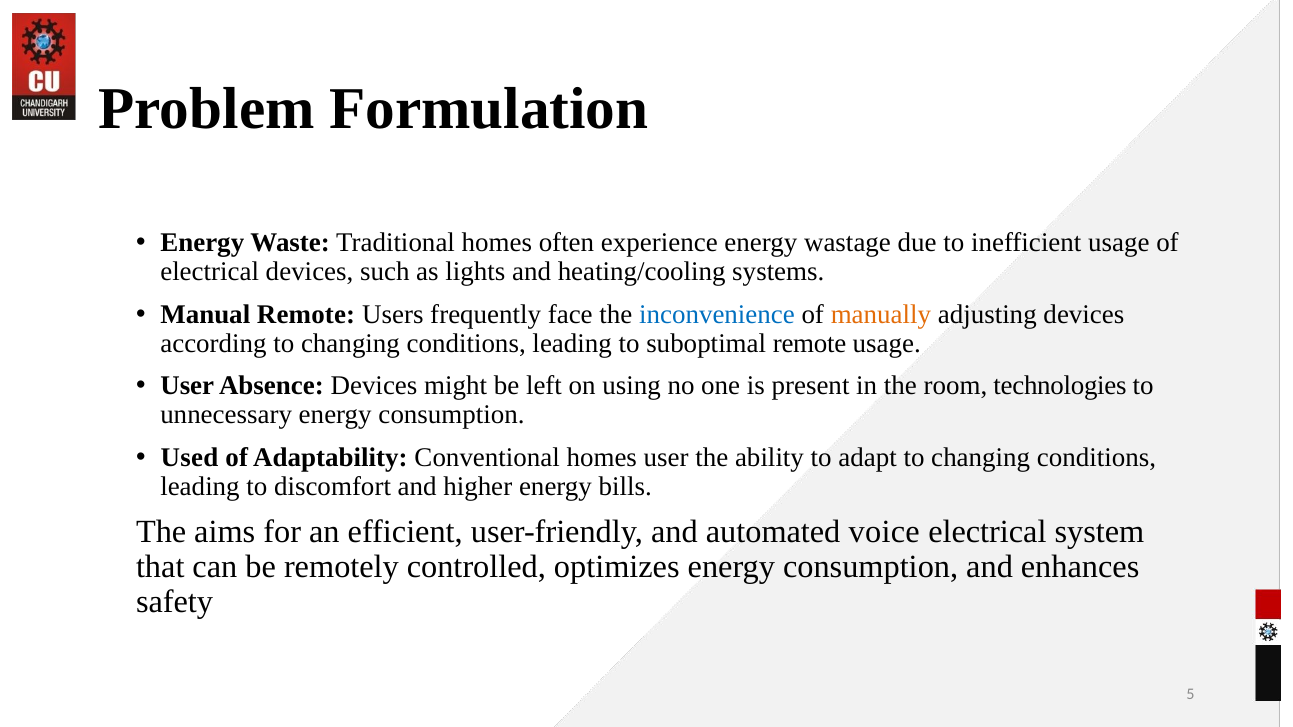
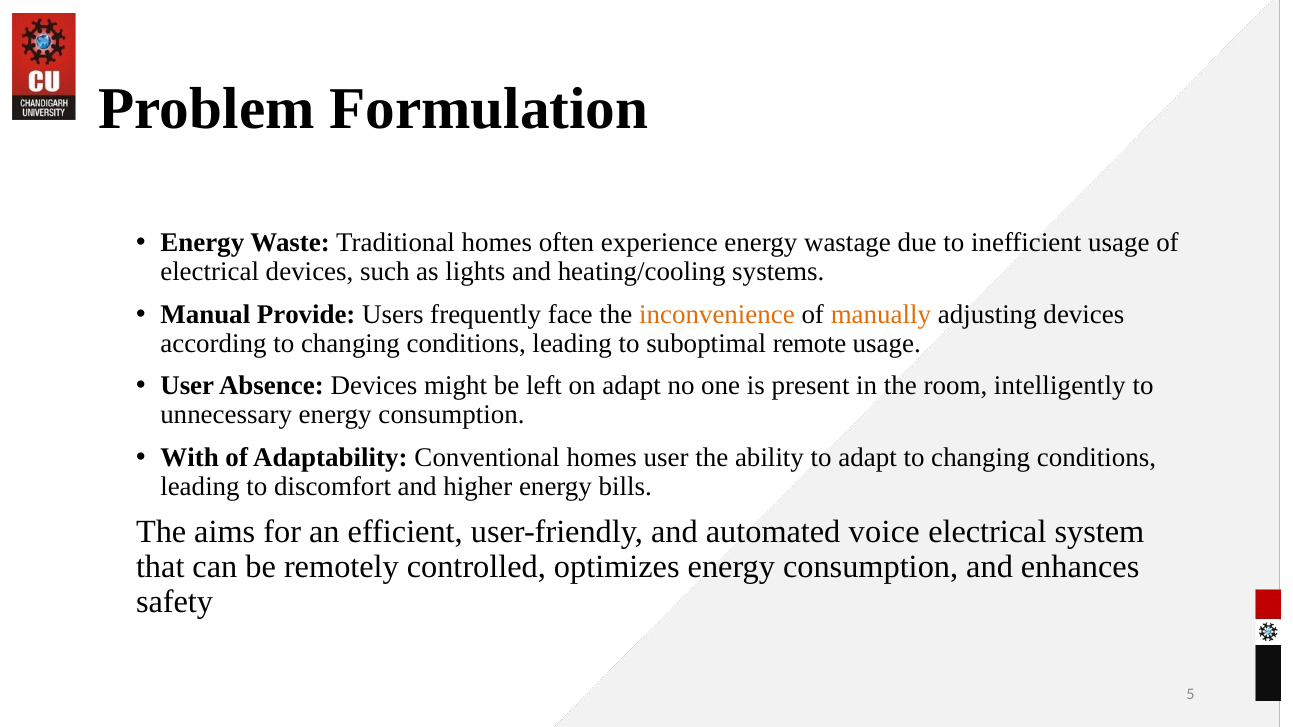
Manual Remote: Remote -> Provide (306, 314)
inconvenience colour: blue -> orange (717, 314)
on using: using -> adapt (632, 386)
technologies: technologies -> intelligently (1060, 386)
Used: Used -> With (190, 458)
